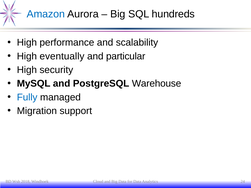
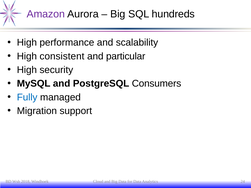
Amazon colour: blue -> purple (46, 14)
eventually: eventually -> consistent (62, 56)
Warehouse: Warehouse -> Consumers (157, 84)
